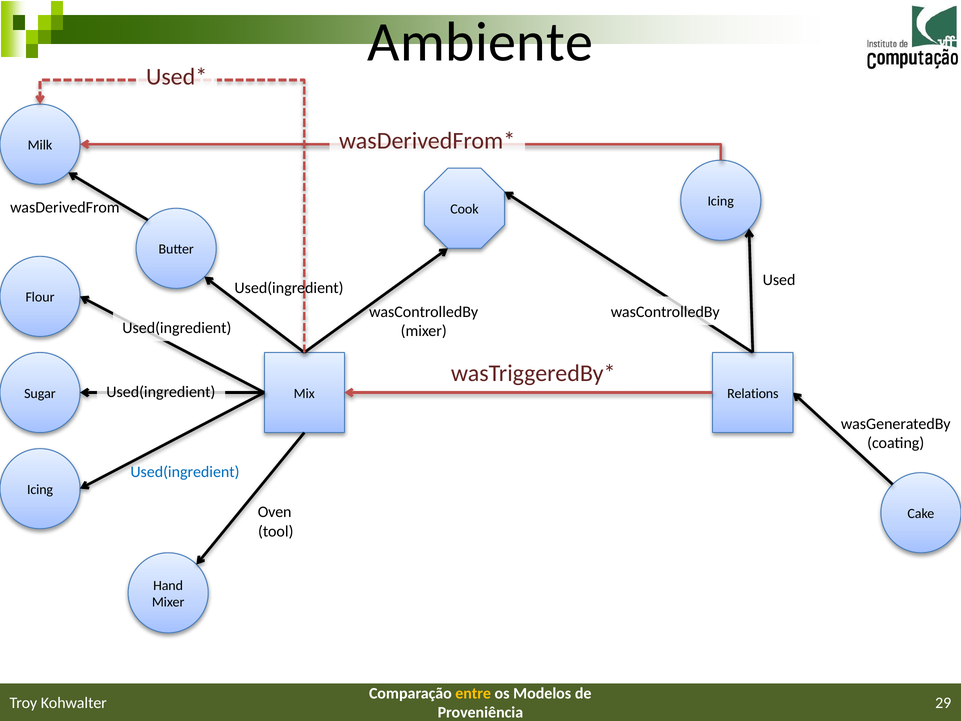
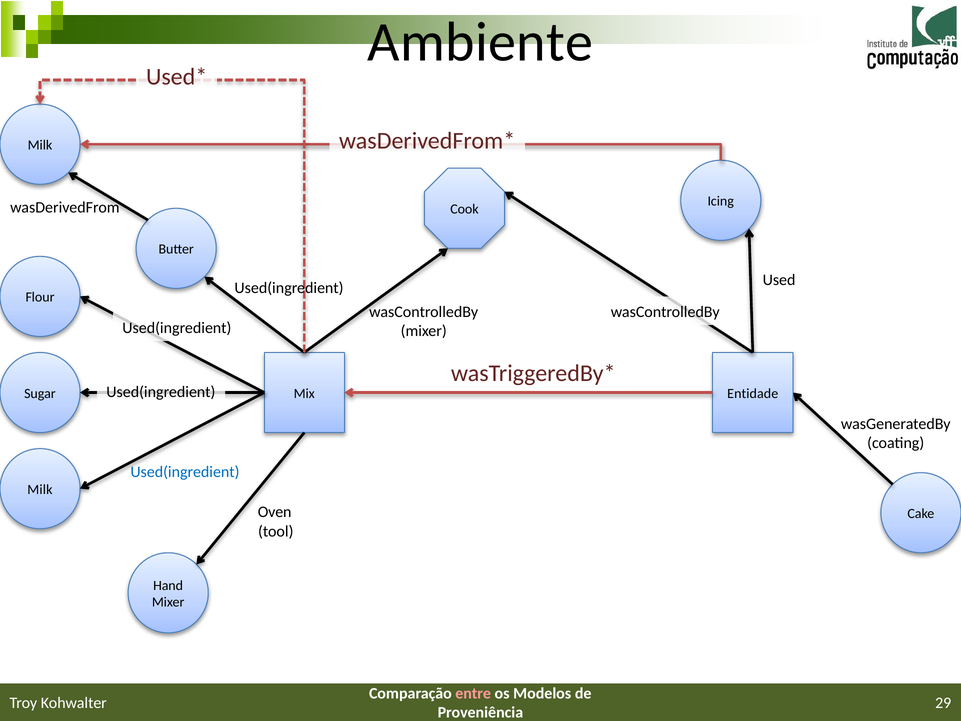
Relations: Relations -> Entidade (753, 393)
Icing: Icing -> Milk (40, 489)
entre colour: yellow -> pink (473, 693)
